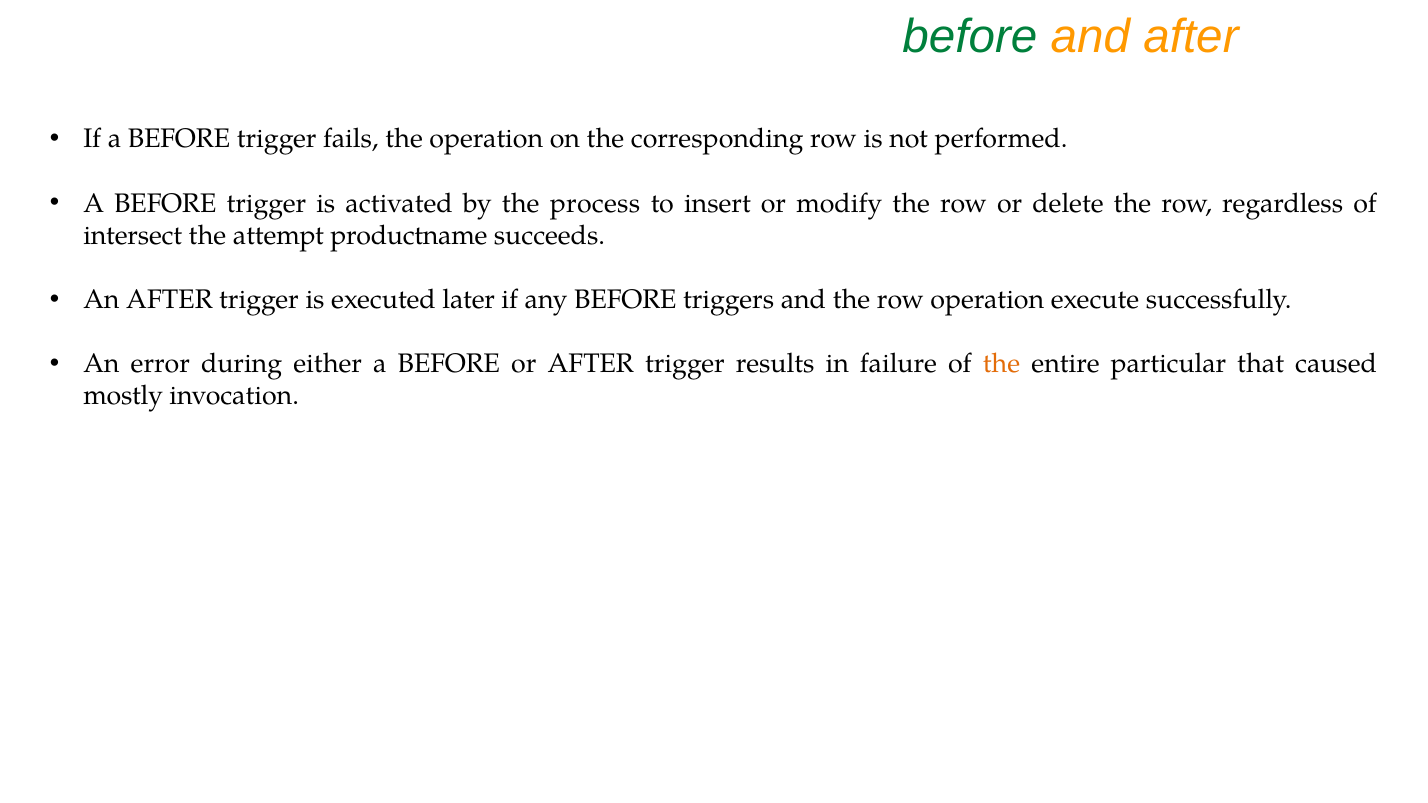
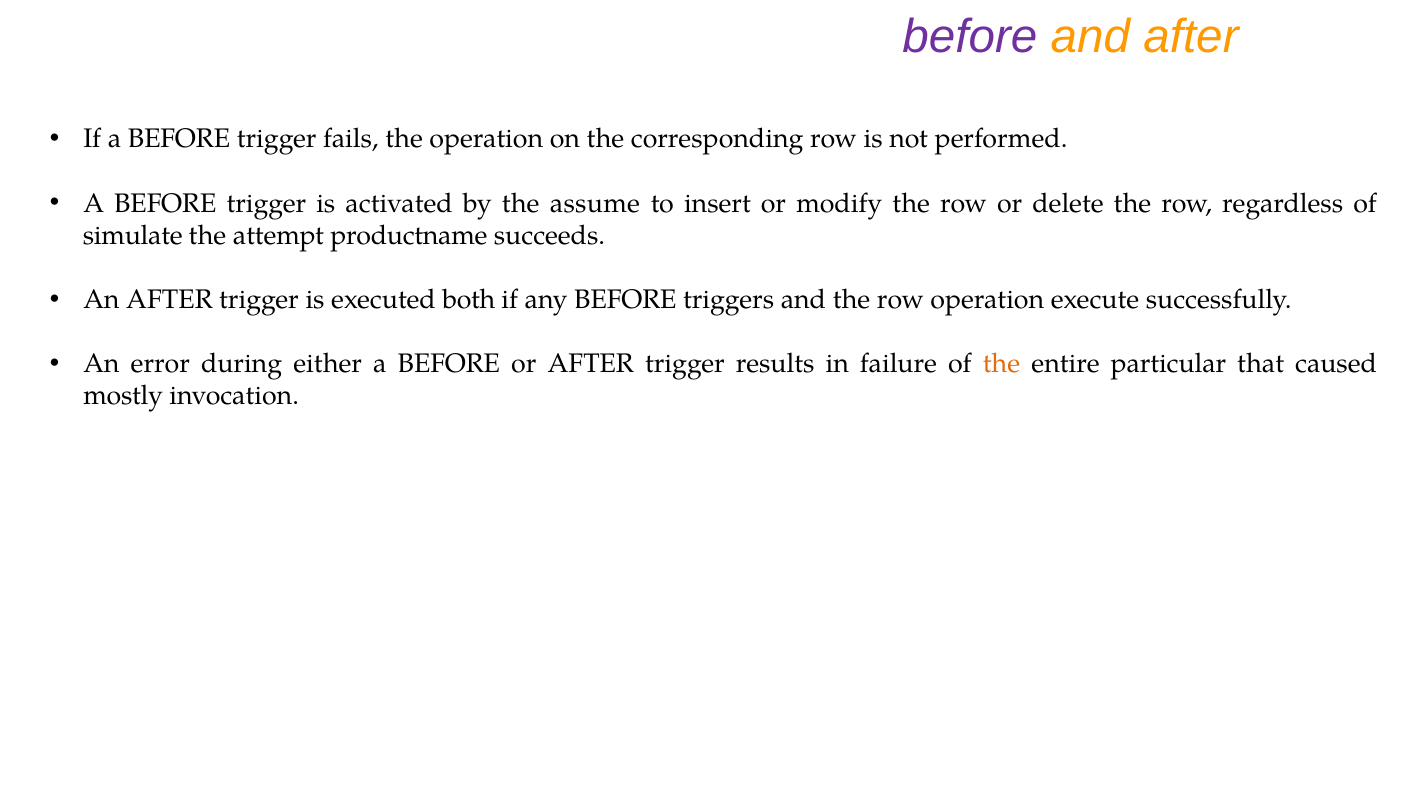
before colour: green -> purple (970, 37)
process: process -> assume (595, 203)
intersect: intersect -> simulate (133, 236)
later: later -> both (469, 300)
